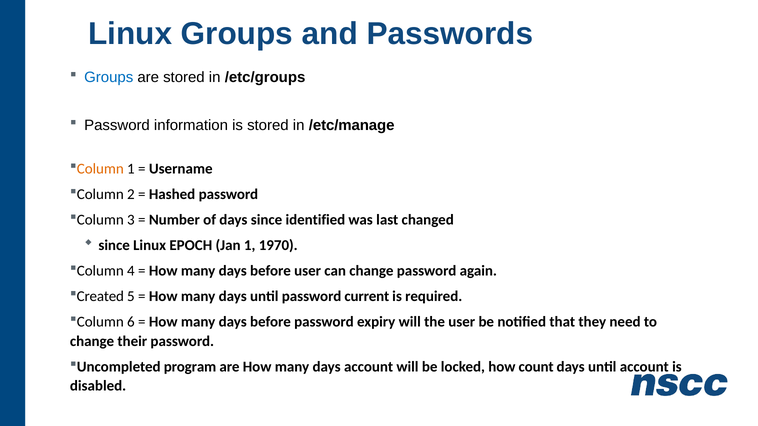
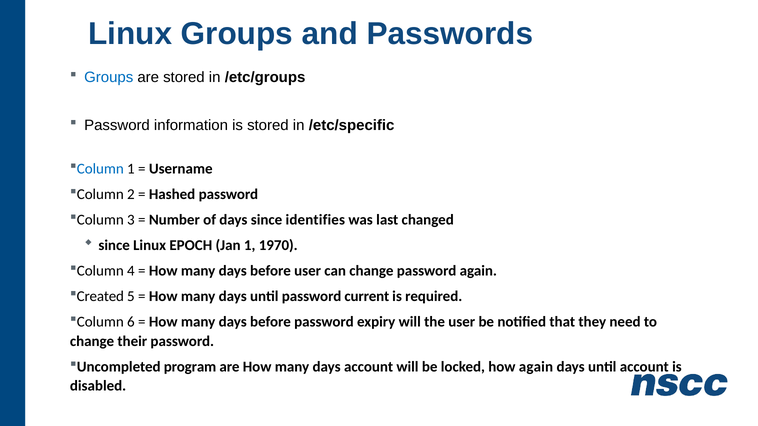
/etc/manage: /etc/manage -> /etc/specific (352, 125)
Column colour: orange -> blue (100, 169)
identified: identified -> identifies (315, 220)
how count: count -> again (536, 367)
